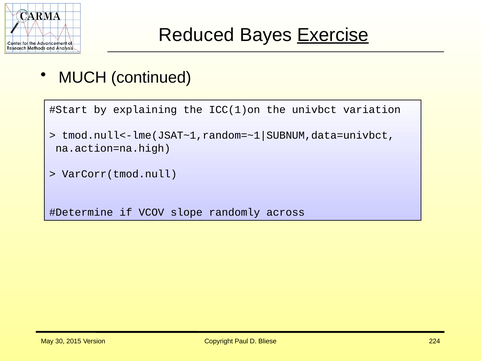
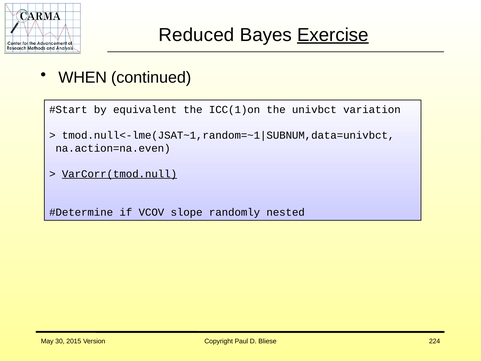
MUCH: MUCH -> WHEN (83, 77)
explaining: explaining -> equivalent (145, 110)
na.action=na.high: na.action=na.high -> na.action=na.even (113, 148)
VarCorr(tmod.null underline: none -> present (119, 174)
across: across -> nested (286, 212)
